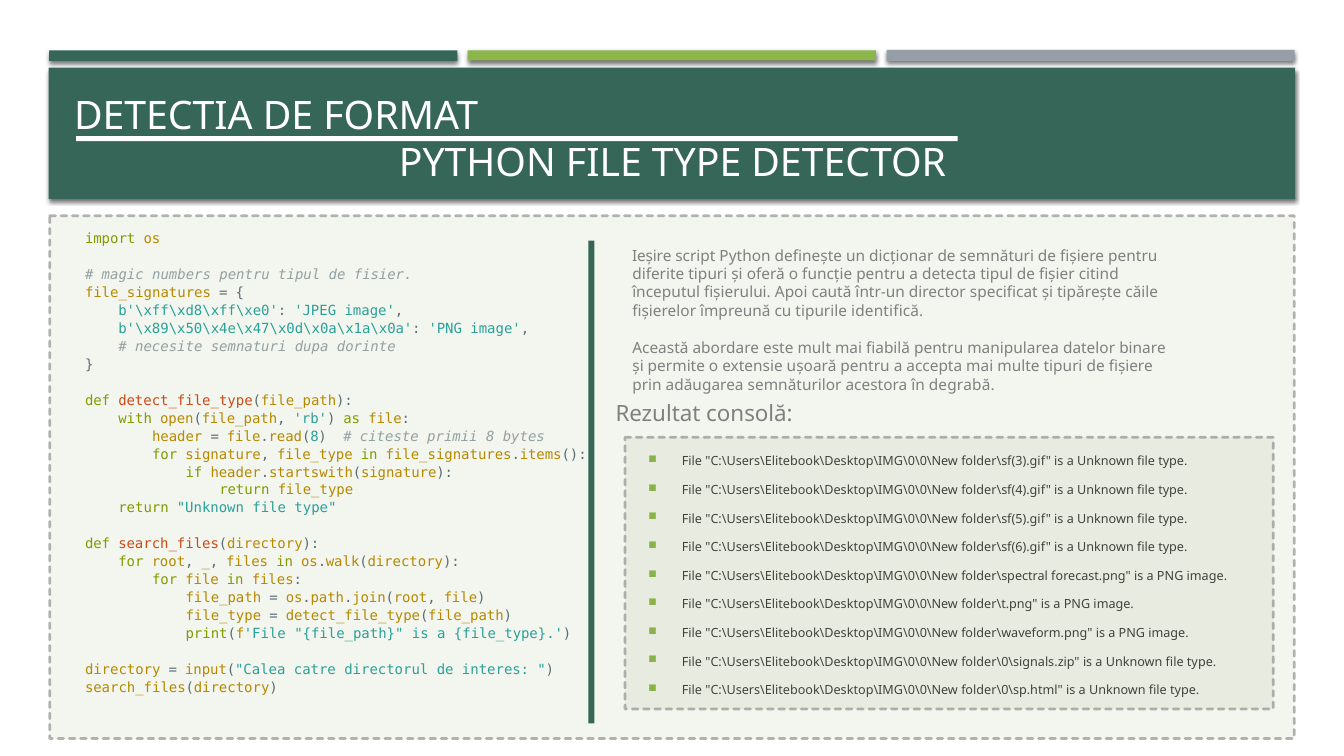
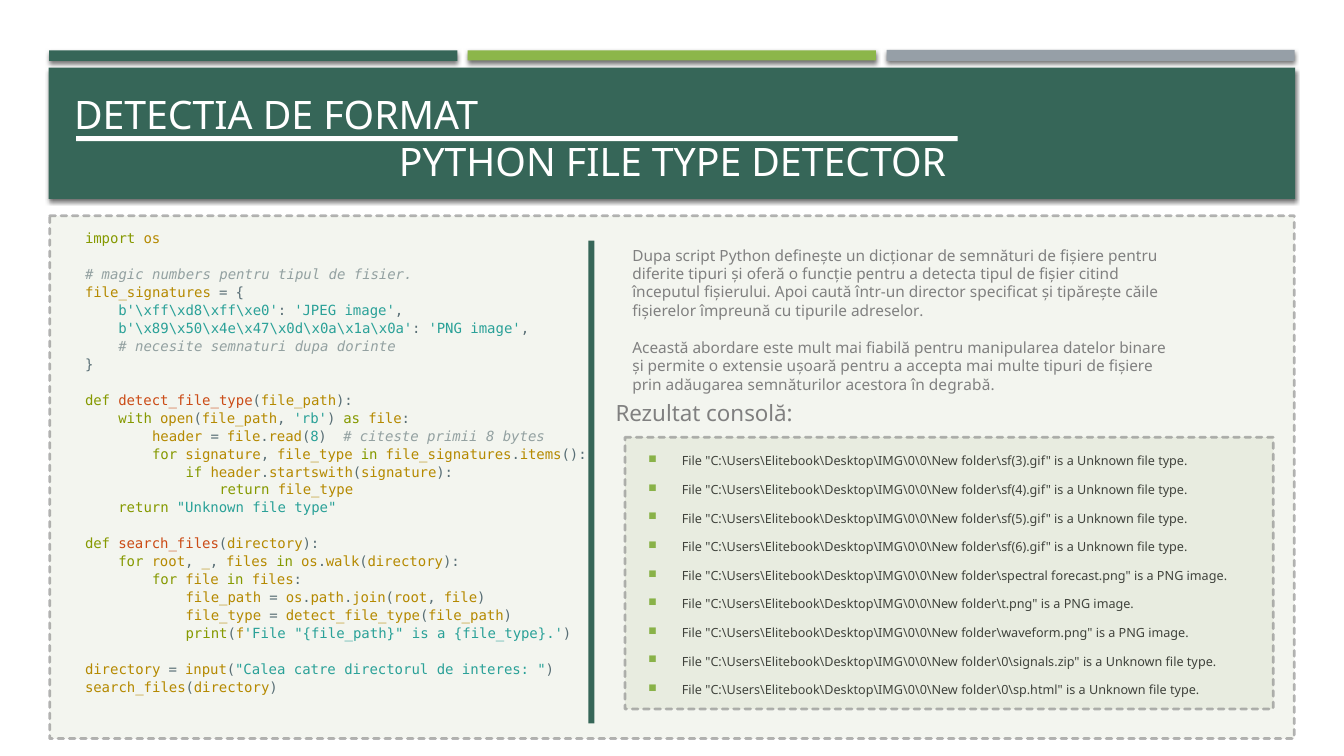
Ieșire: Ieșire -> Dupa (652, 256)
identifică: identifică -> adreselor (887, 311)
